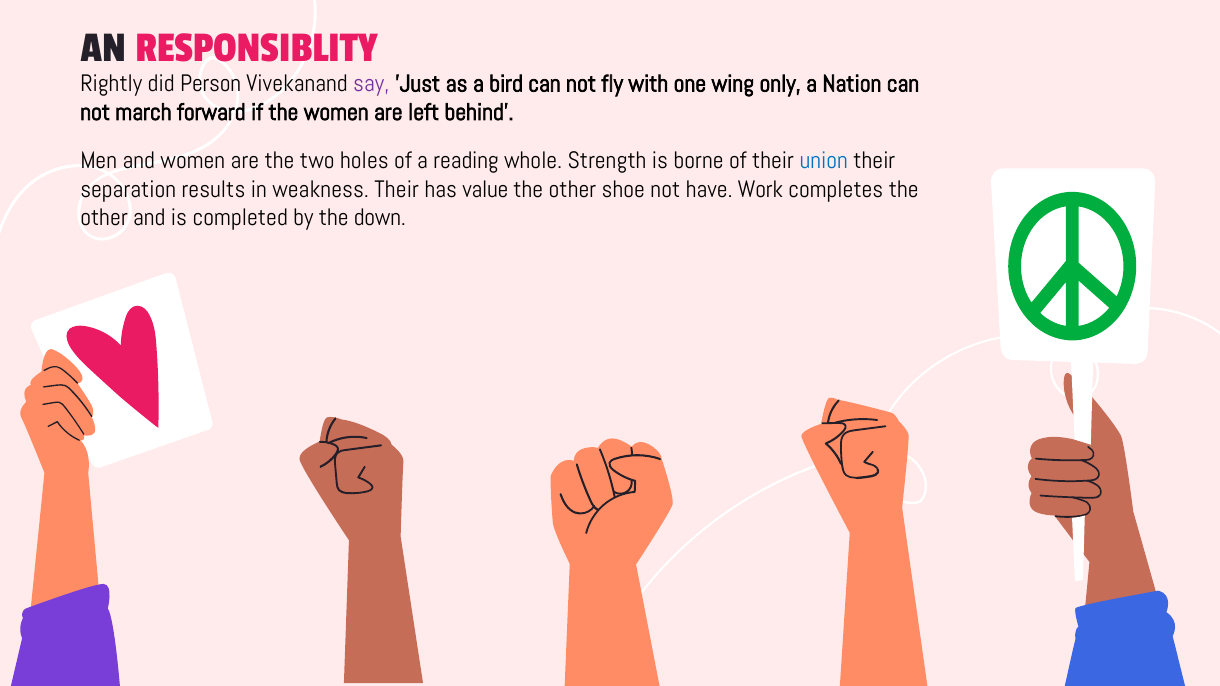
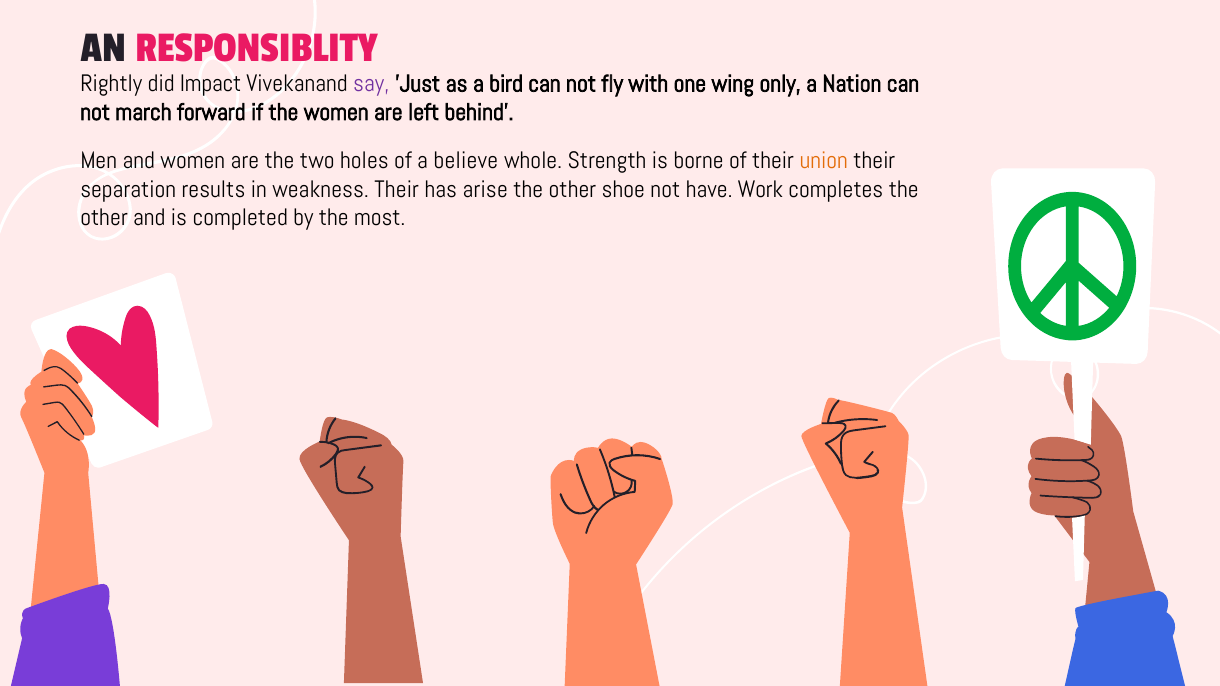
Person: Person -> Impact (211, 84)
reading: reading -> believe (466, 161)
union colour: blue -> orange (824, 161)
value: value -> arise (485, 189)
down: down -> most (380, 218)
